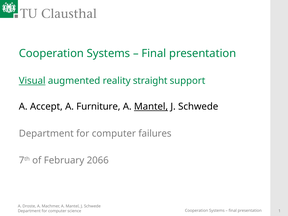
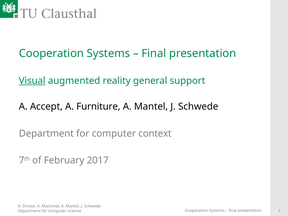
straight: straight -> general (150, 81)
Mantel underline: present -> none (151, 107)
failures: failures -> context (155, 133)
2066: 2066 -> 2017 (98, 160)
